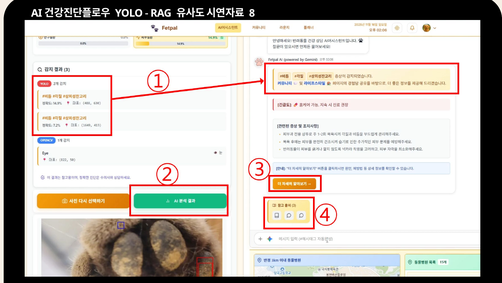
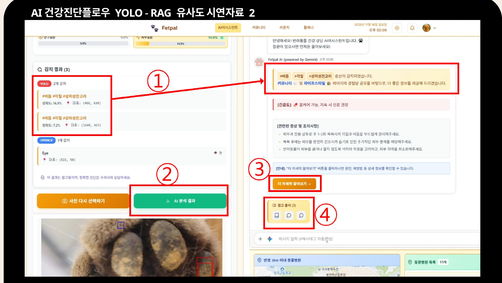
8: 8 -> 2 (252, 13)
